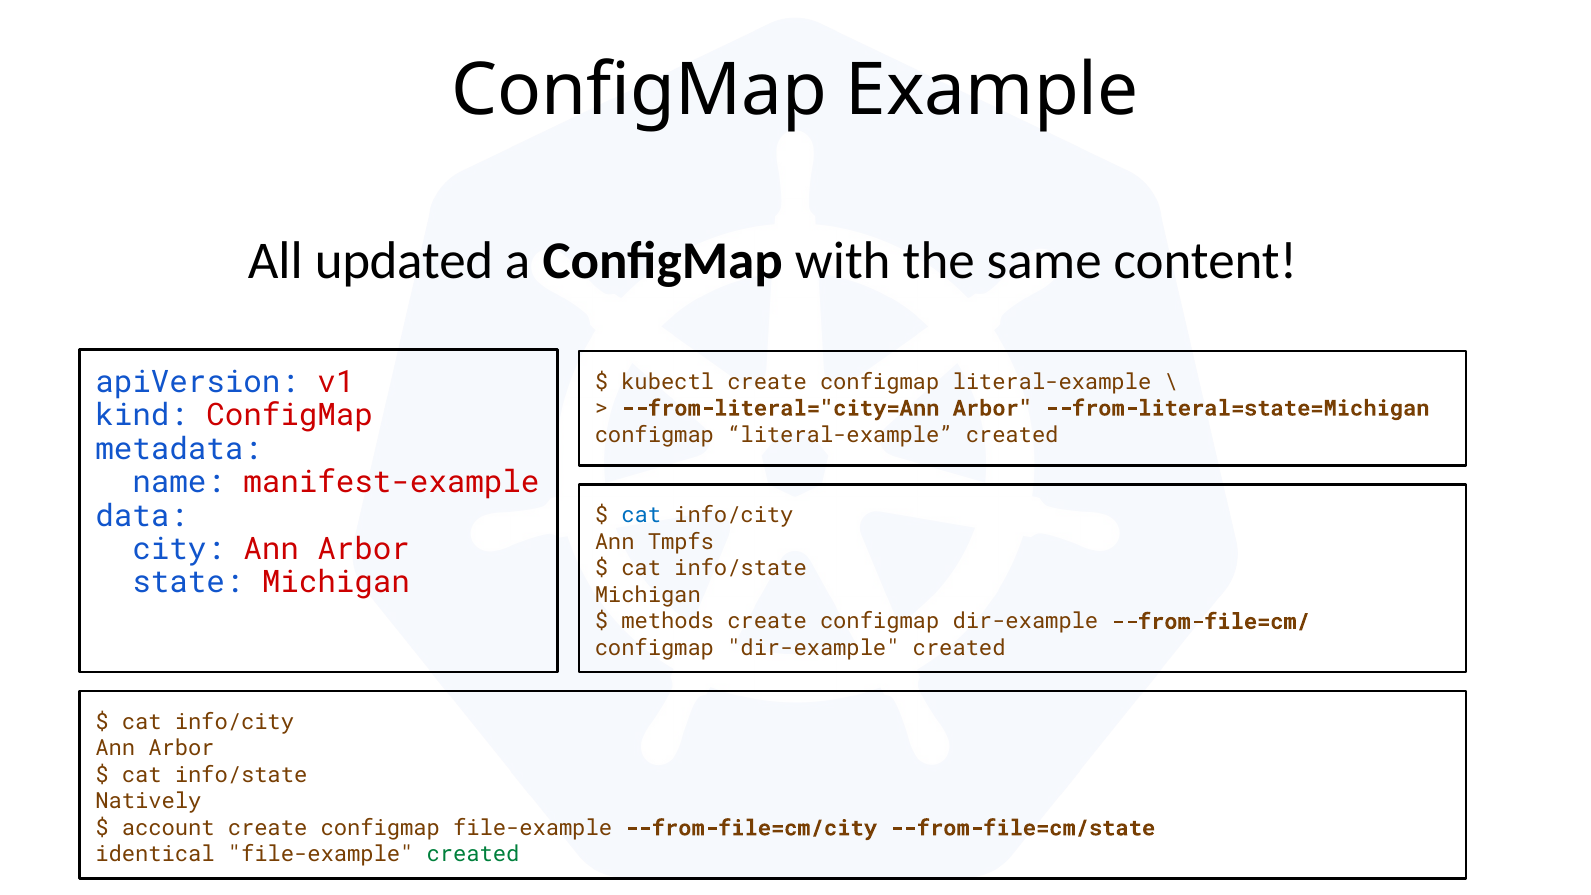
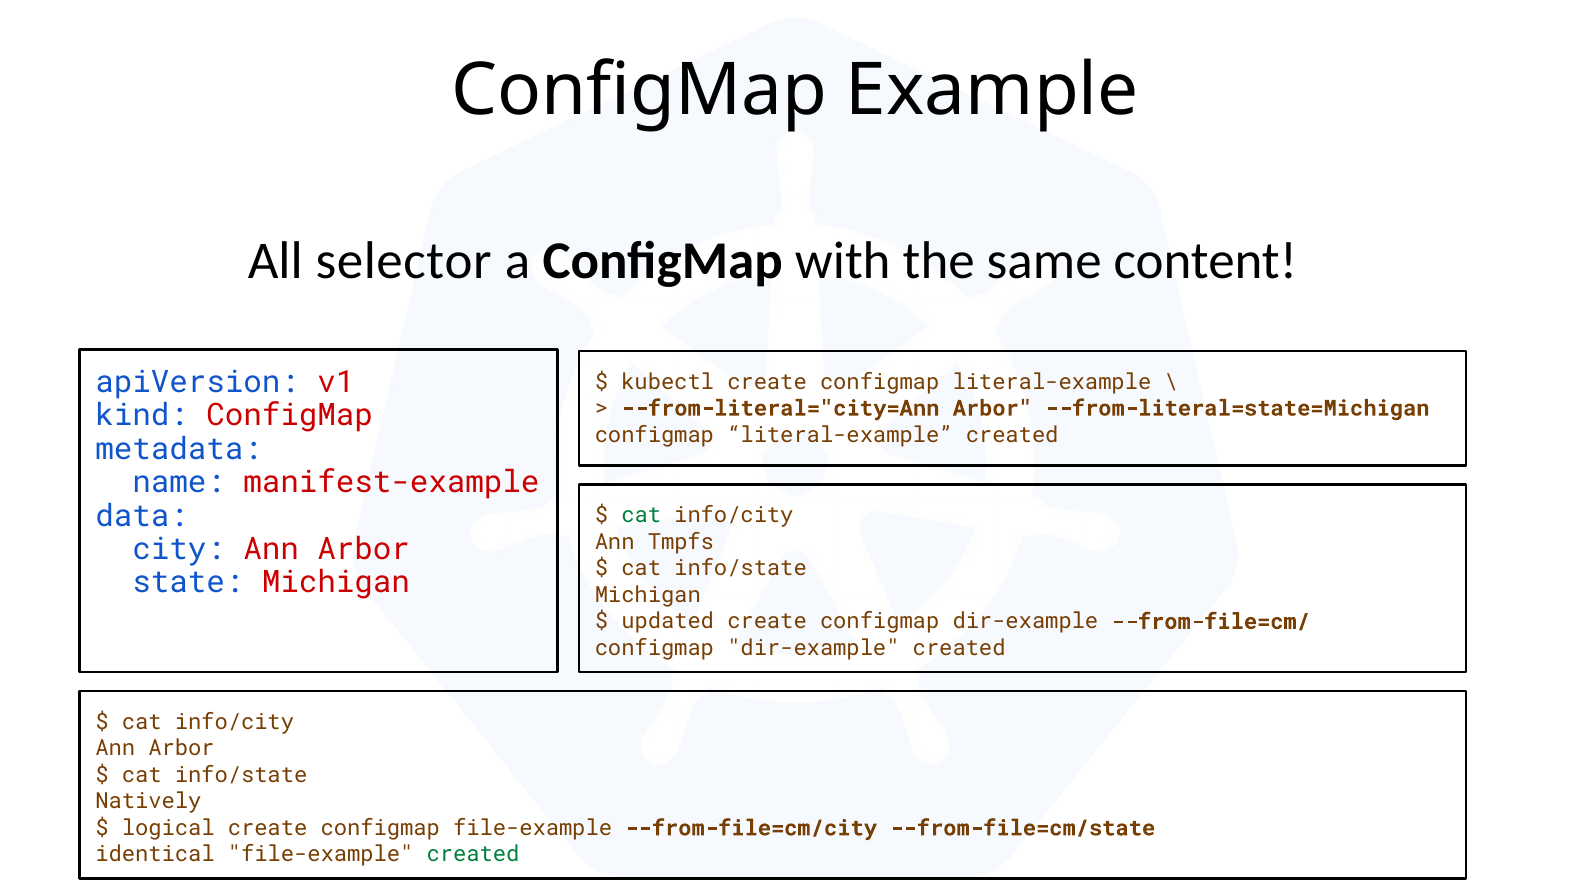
updated: updated -> selector (404, 261)
cat colour: blue -> green (641, 515)
methods: methods -> updated (668, 622)
account: account -> logical (168, 828)
